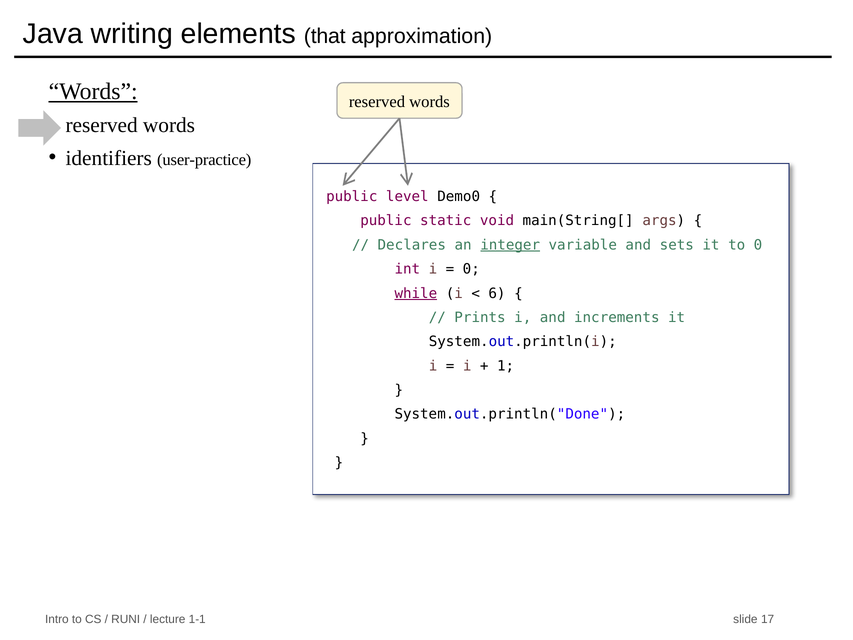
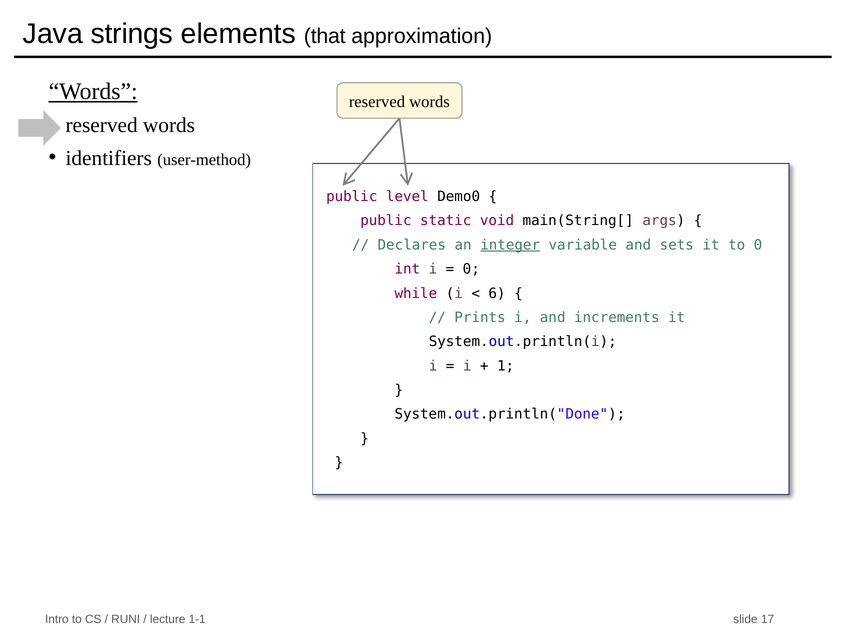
writing: writing -> strings (132, 34)
user-practice: user-practice -> user-method (204, 160)
while underline: present -> none (416, 293)
